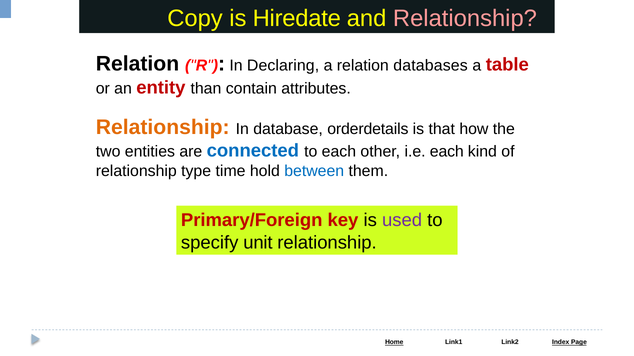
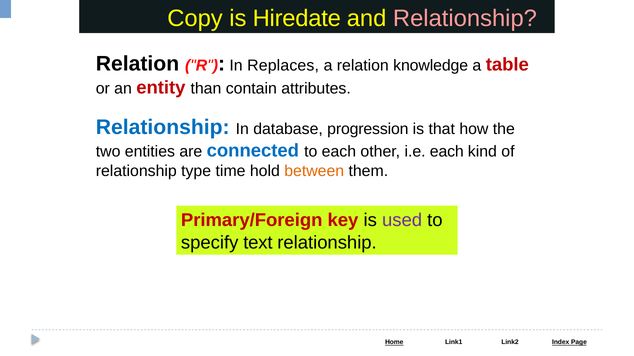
Declaring: Declaring -> Replaces (283, 66)
databases: databases -> knowledge (431, 66)
Relationship colour: orange -> blue (163, 127)
orderdetails: orderdetails -> progression (368, 129)
between colour: blue -> orange (314, 171)
unit: unit -> text (258, 243)
